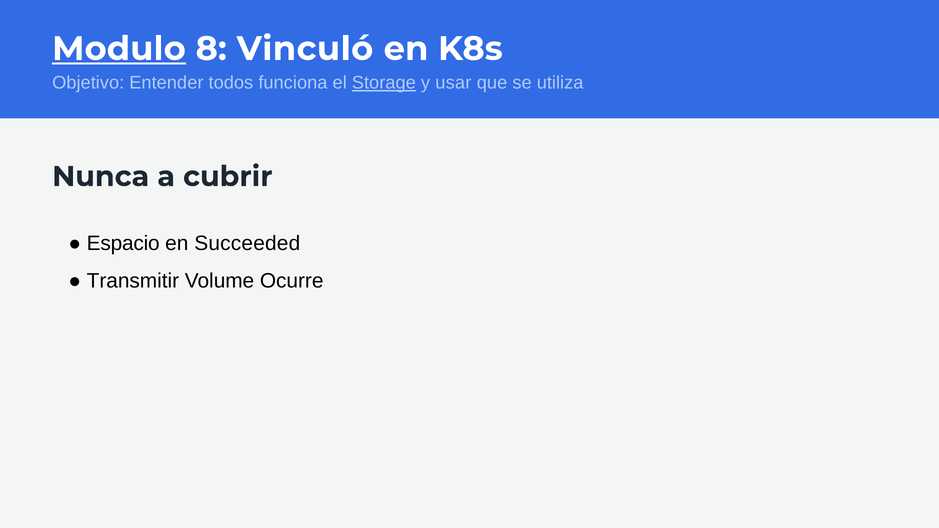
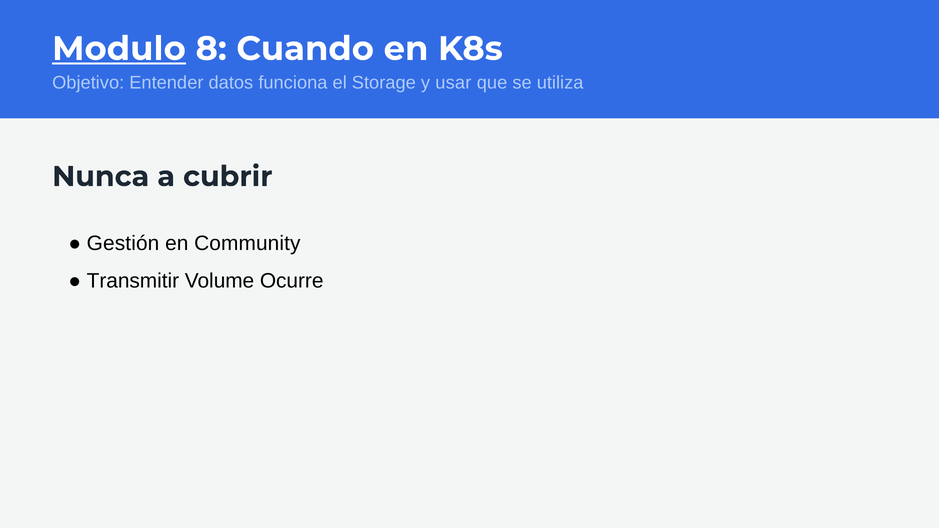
Vinculó: Vinculó -> Cuando (305, 49)
todos: todos -> datos (231, 83)
Storage underline: present -> none (384, 83)
Espacio: Espacio -> Gestión (123, 243)
Succeeded: Succeeded -> Community (247, 243)
